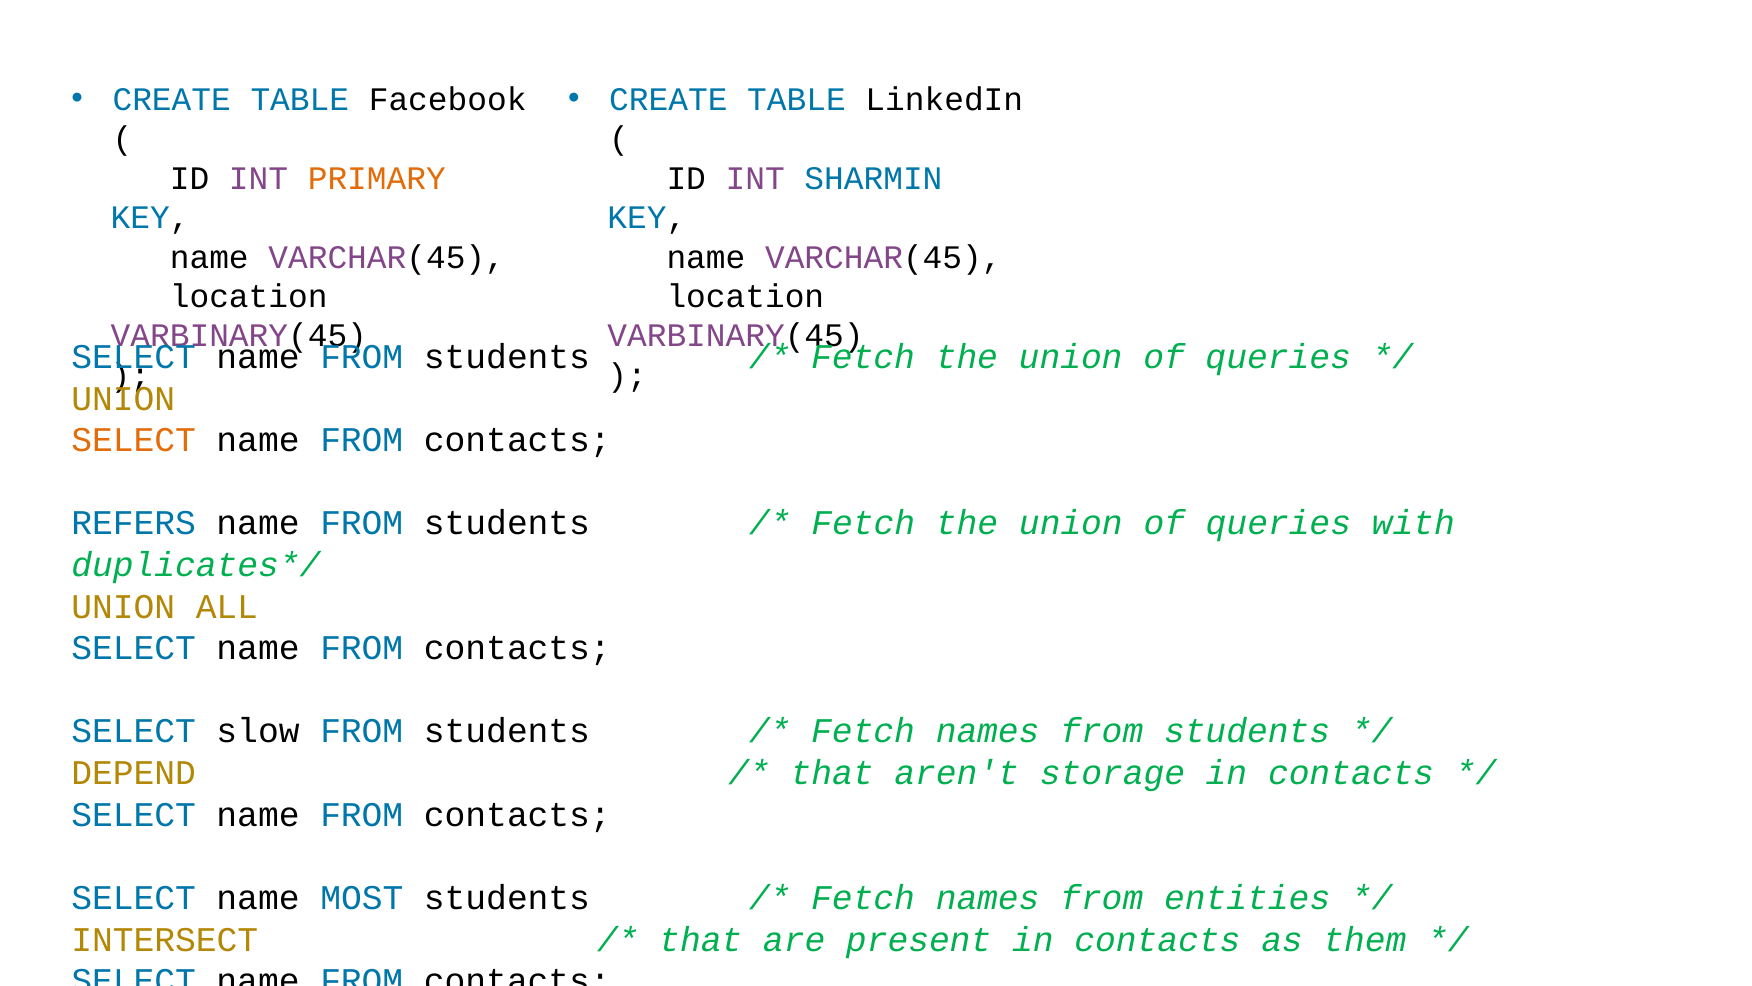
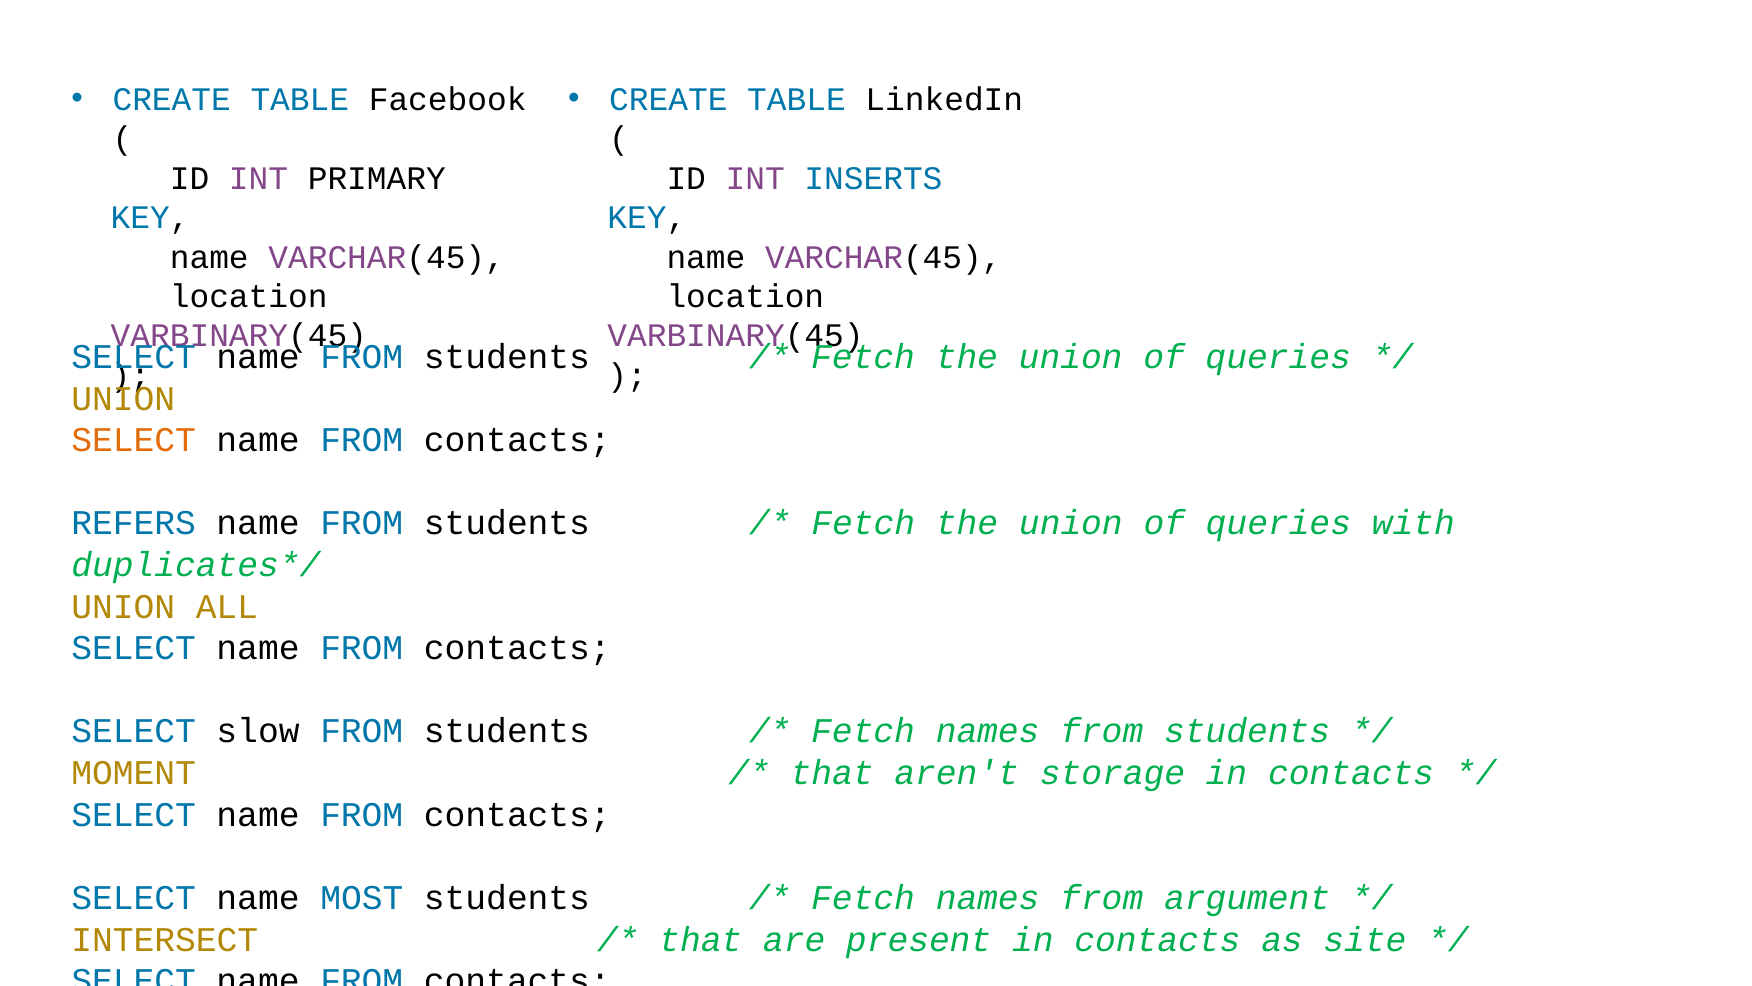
PRIMARY colour: orange -> black (377, 178)
SHARMIN: SHARMIN -> INSERTS (873, 178)
DEPEND: DEPEND -> MOMENT (134, 773)
entities: entities -> argument (1247, 898)
them: them -> site (1365, 939)
